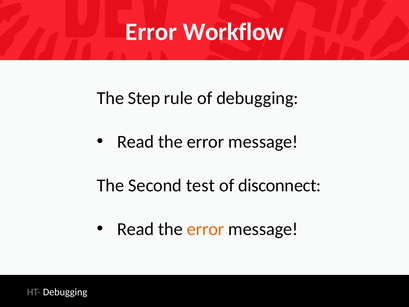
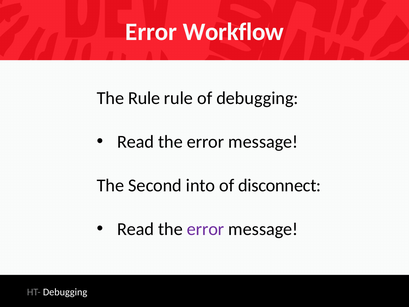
The Step: Step -> Rule (144, 98)
test: test -> into (201, 185)
error colour: orange -> purple (206, 229)
